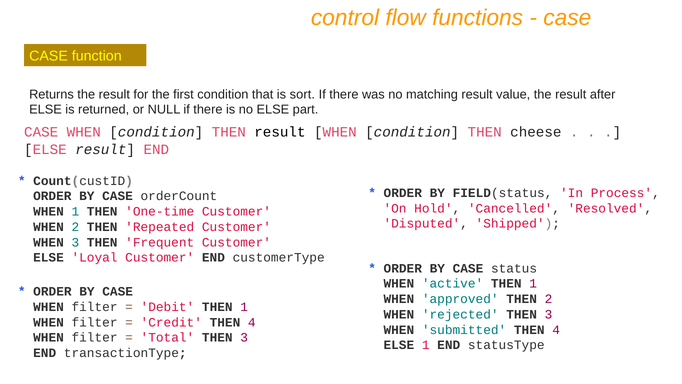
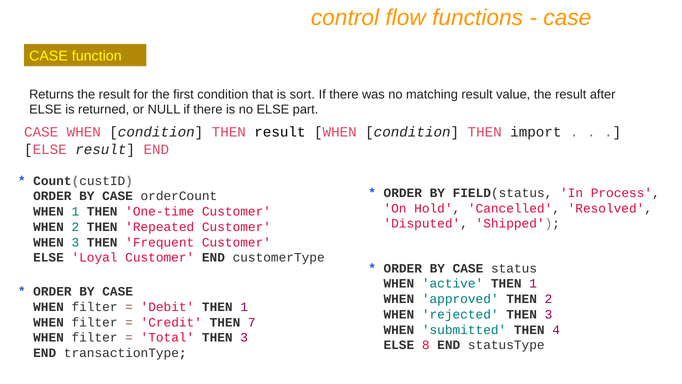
cheese: cheese -> import (536, 132)
Credit THEN 4: 4 -> 7 (252, 322)
ELSE 1: 1 -> 8 (426, 345)
